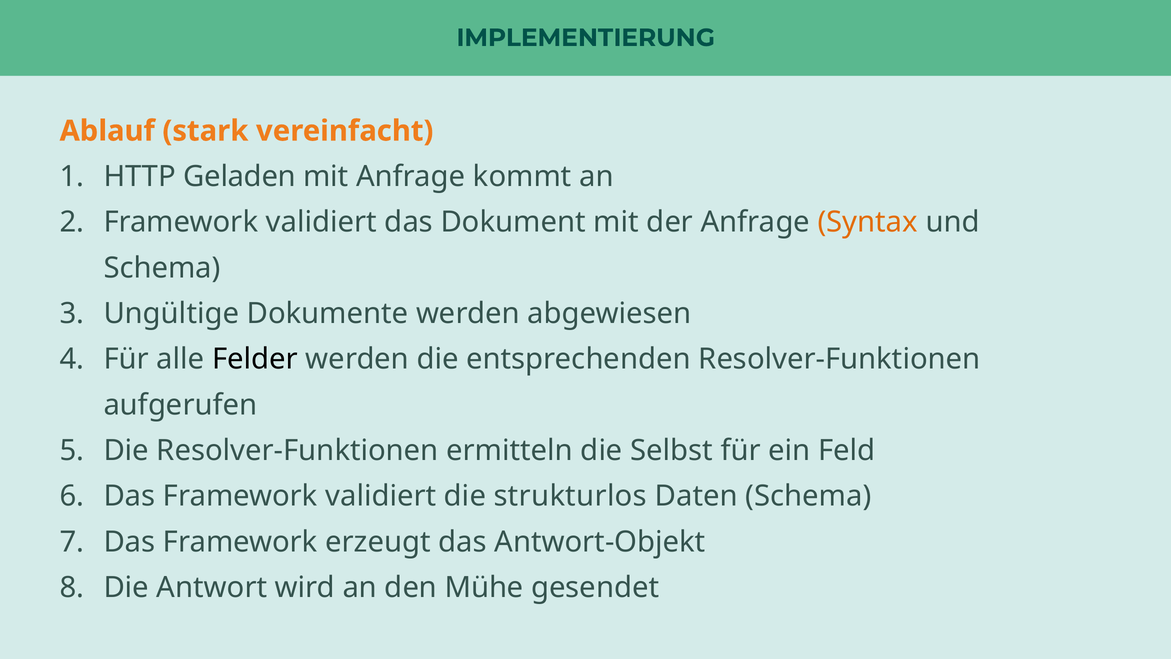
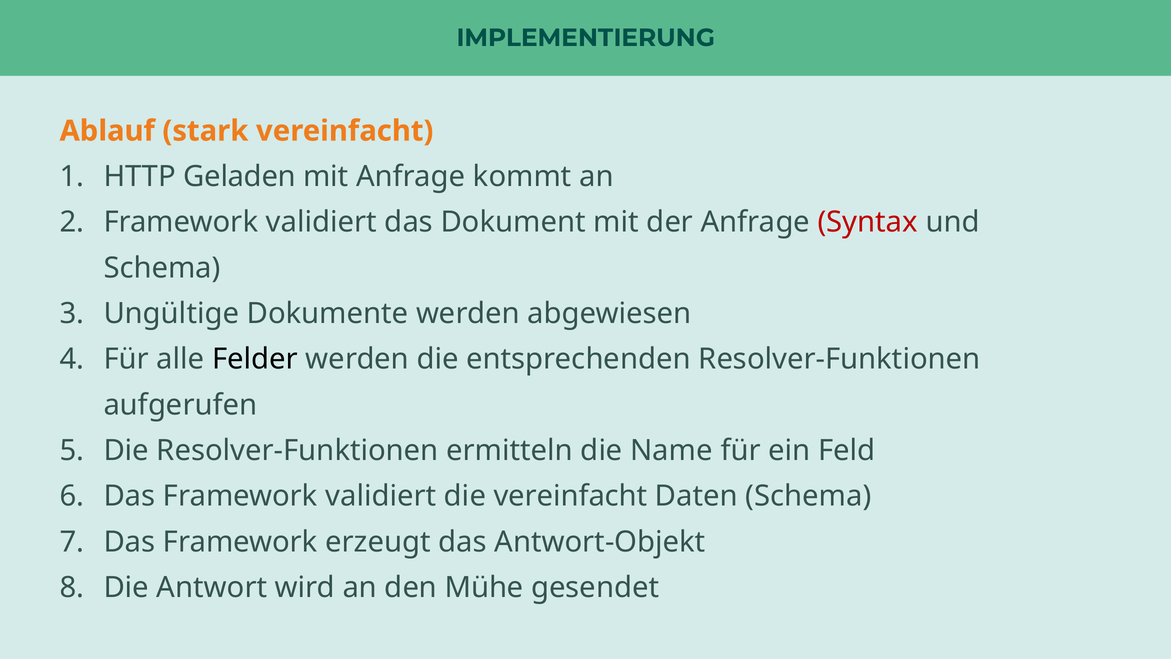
Syntax colour: orange -> red (868, 222)
Selbst: Selbst -> Name (672, 450)
die strukturlos: strukturlos -> vereinfacht (570, 496)
